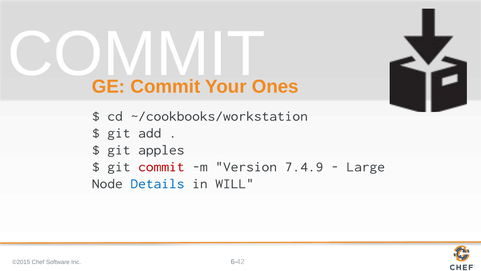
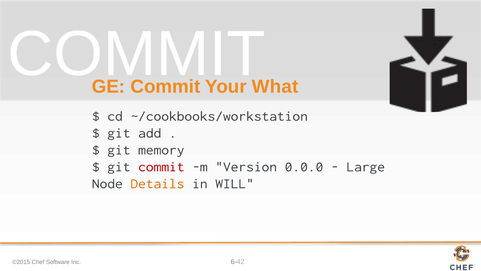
Ones: Ones -> What (275, 87)
apples: apples -> memory (161, 150)
7.4.9: 7.4.9 -> 0.0.0 (304, 166)
Details colour: blue -> orange (157, 183)
